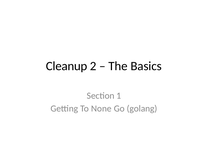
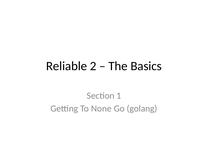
Cleanup: Cleanup -> Reliable (67, 66)
